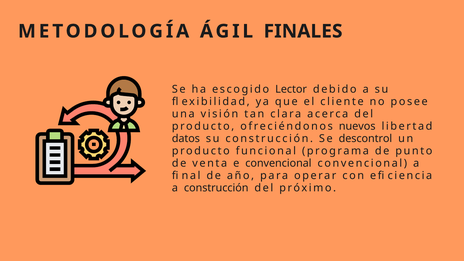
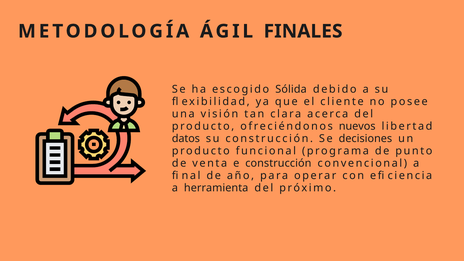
Lector: Lector -> Sólida (291, 89)
descontrol: descontrol -> decisiones (365, 139)
e convencional: convencional -> construcción (278, 163)
a construcción: construcción -> herramienta (216, 188)
